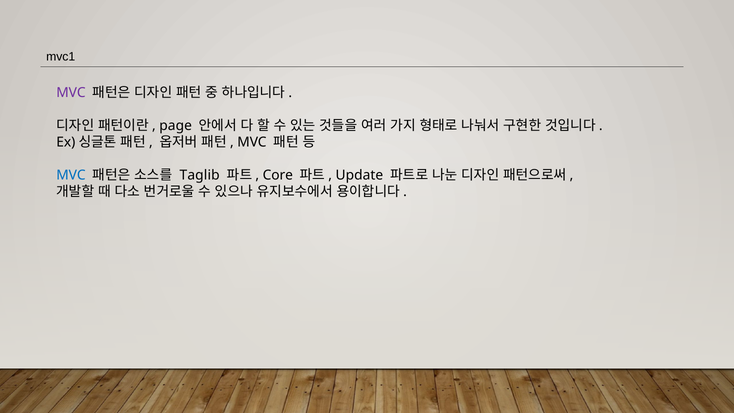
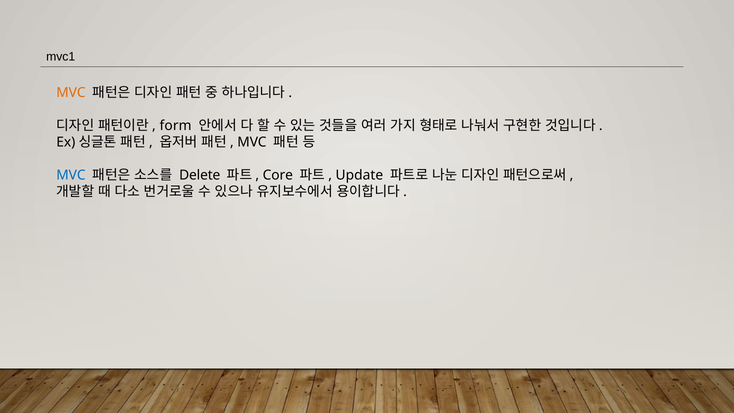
MVC colour: purple -> orange (71, 93)
page: page -> form (176, 126)
Taglib: Taglib -> Delete (200, 175)
